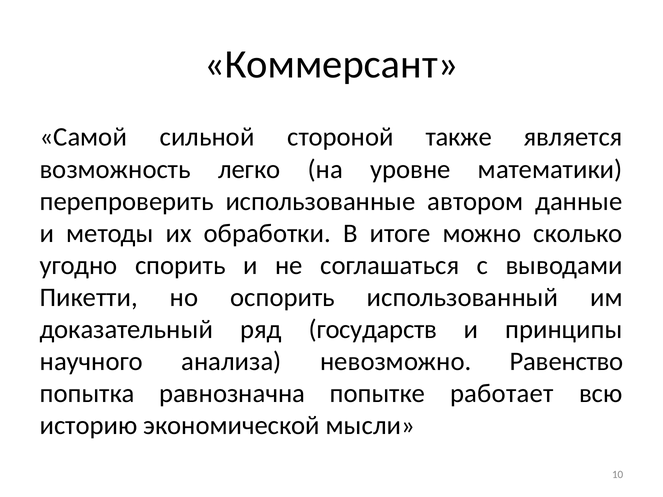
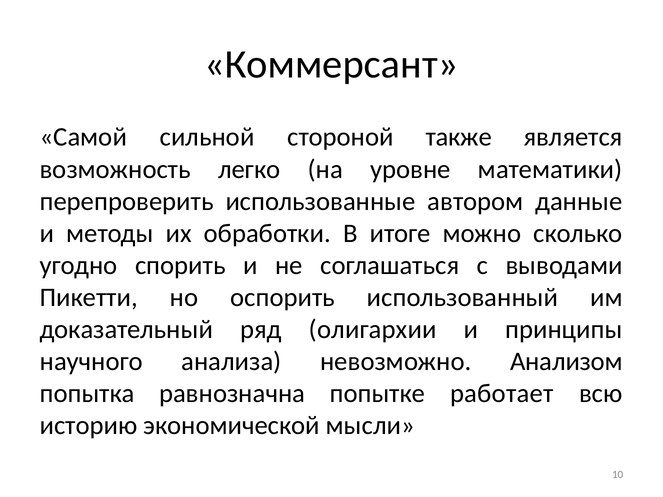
государств: государств -> олигархии (373, 330)
Равенство: Равенство -> Анализом (567, 362)
